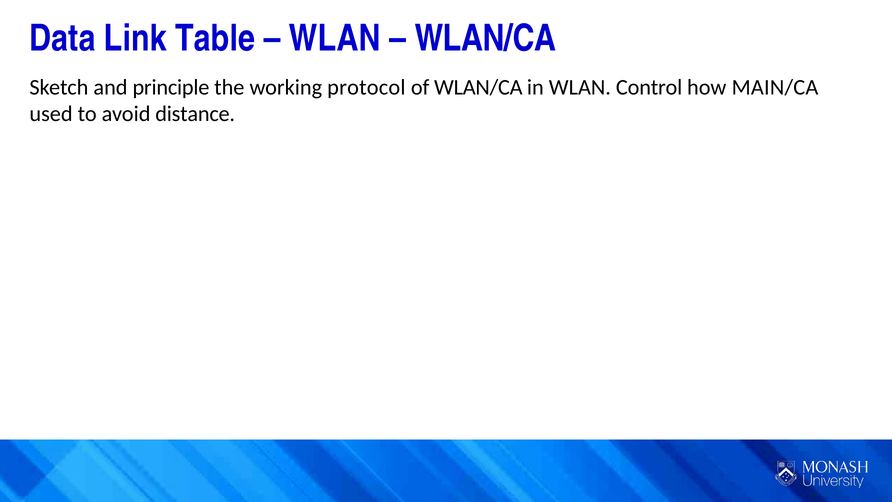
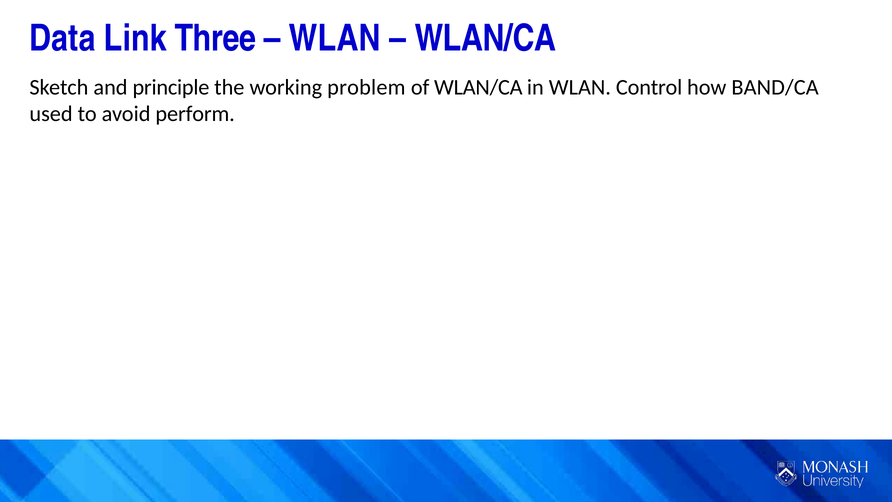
Table: Table -> Three (215, 38)
protocol: protocol -> problem (366, 87)
MAIN/CA: MAIN/CA -> BAND/CA (775, 87)
distance: distance -> perform (195, 114)
